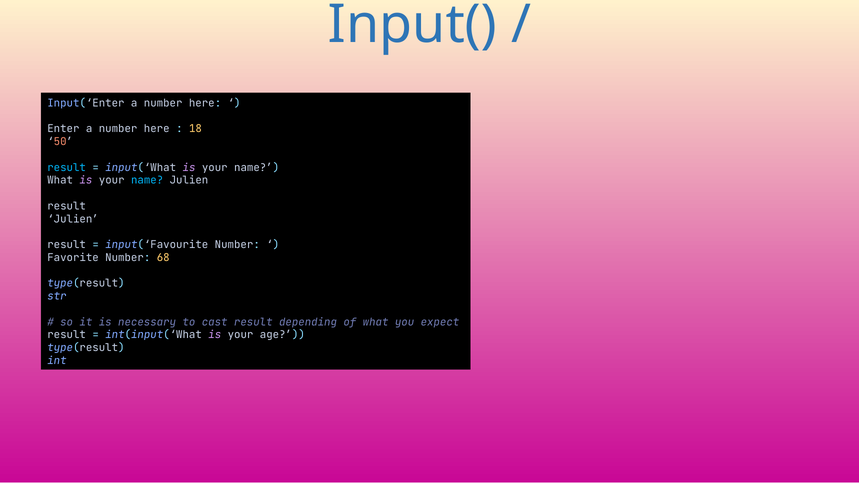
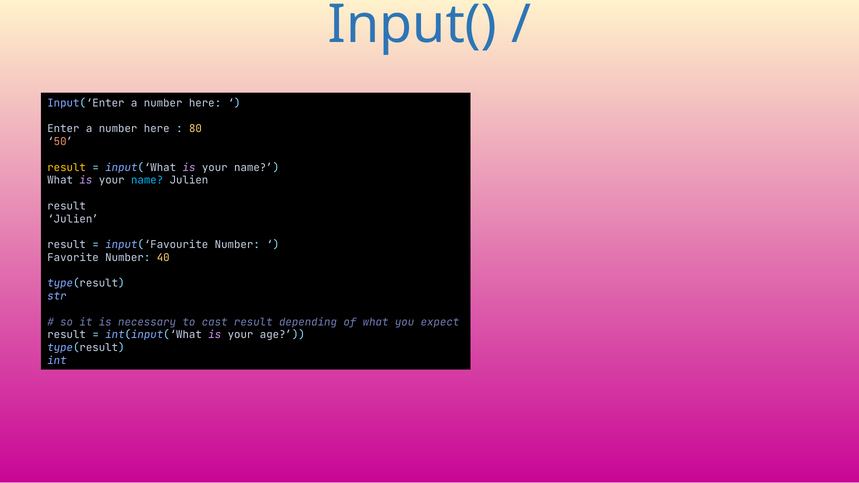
18: 18 -> 80 (195, 129)
result colour: light blue -> yellow (67, 168)
68: 68 -> 40 (163, 258)
